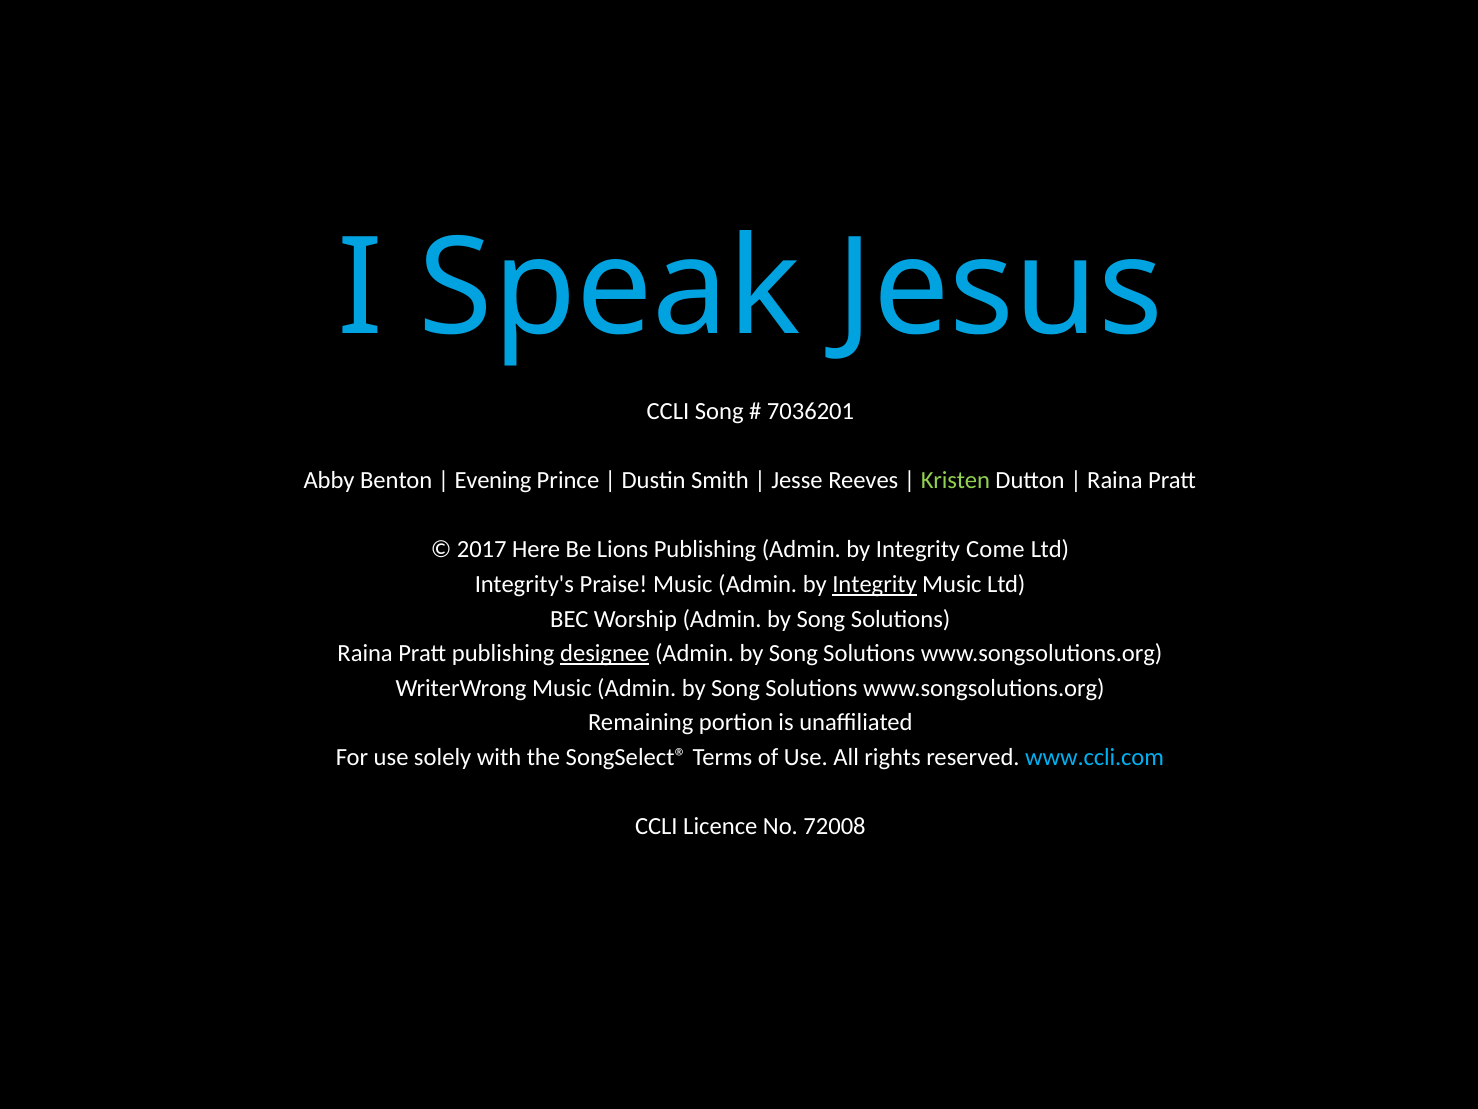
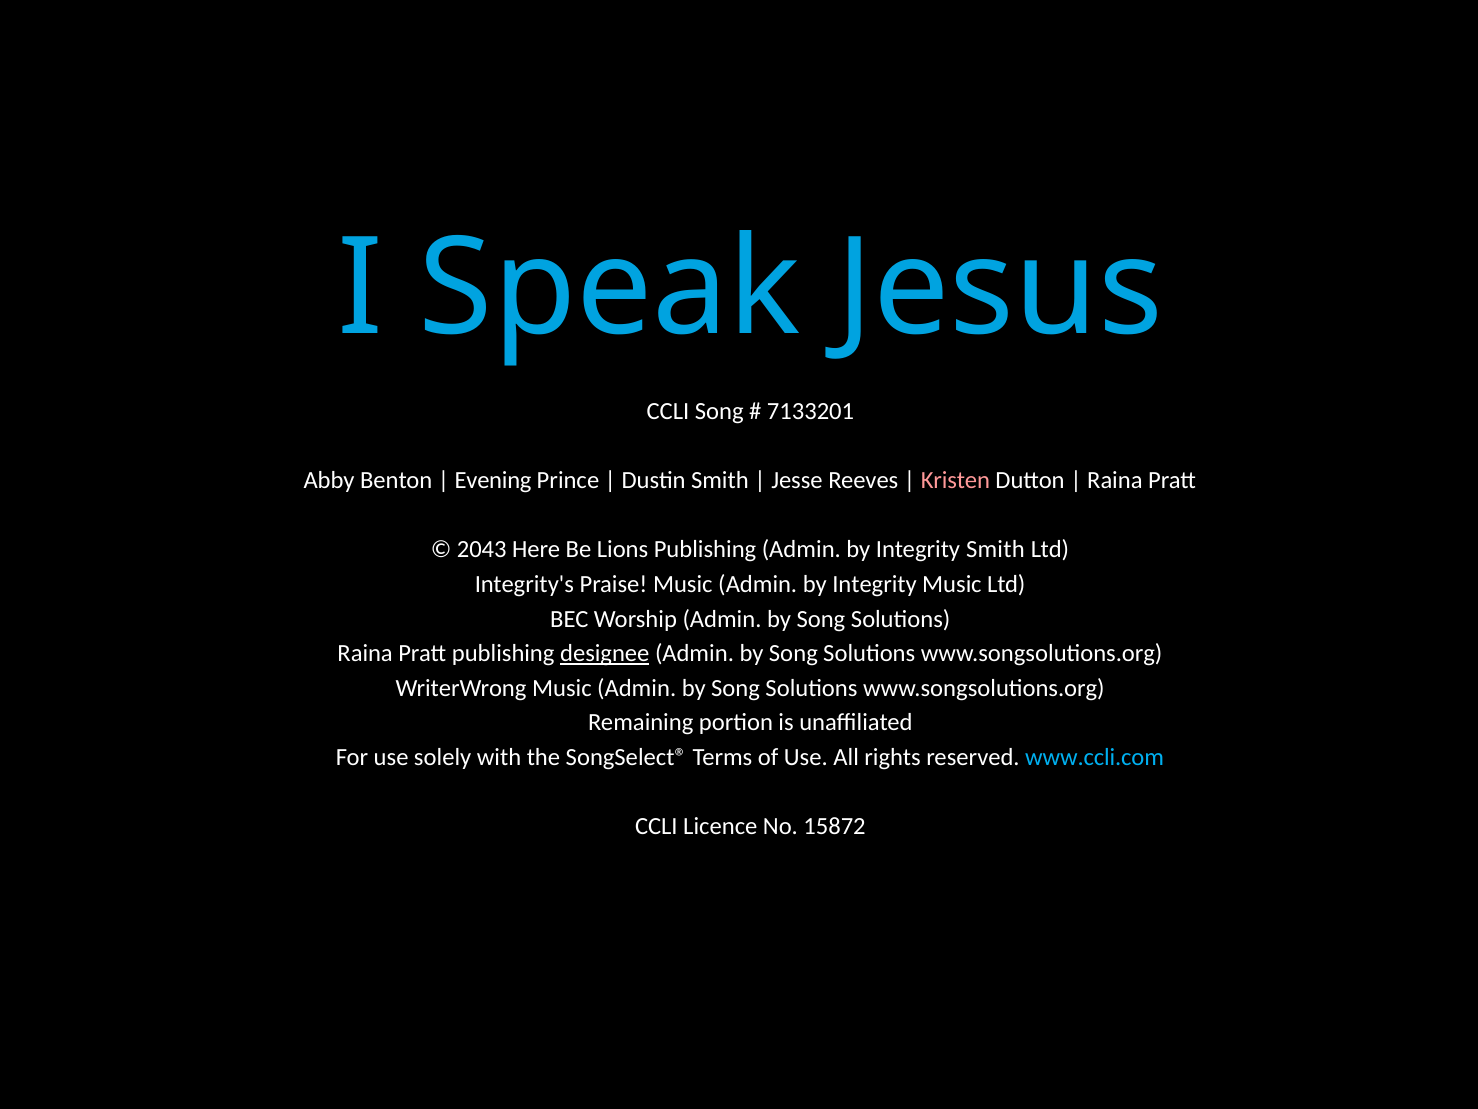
7036201: 7036201 -> 7133201 (811, 412)
Kristen colour: light green -> pink (955, 481)
2017: 2017 -> 2043 (482, 550)
Integrity Come: Come -> Smith (995, 550)
Integrity underline: present -> none (875, 584)
72008: 72008 -> 15872 (835, 826)
